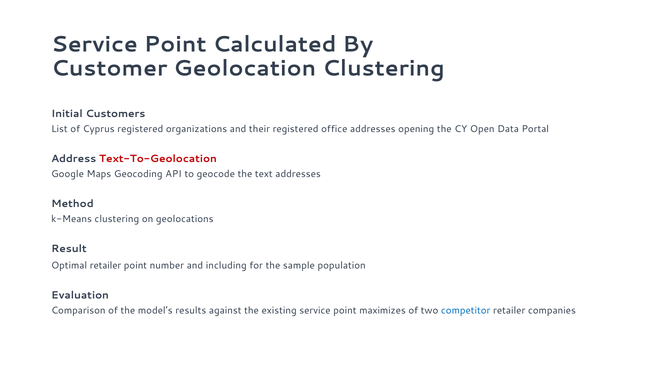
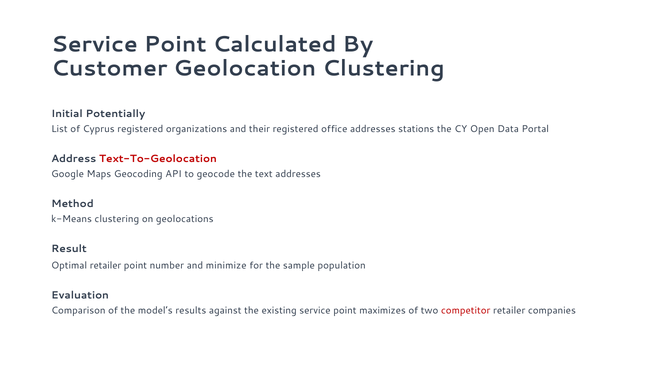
Customers: Customers -> Potentially (115, 114)
opening: opening -> stations (416, 129)
including: including -> minimize (226, 266)
competitor colour: blue -> red (466, 311)
